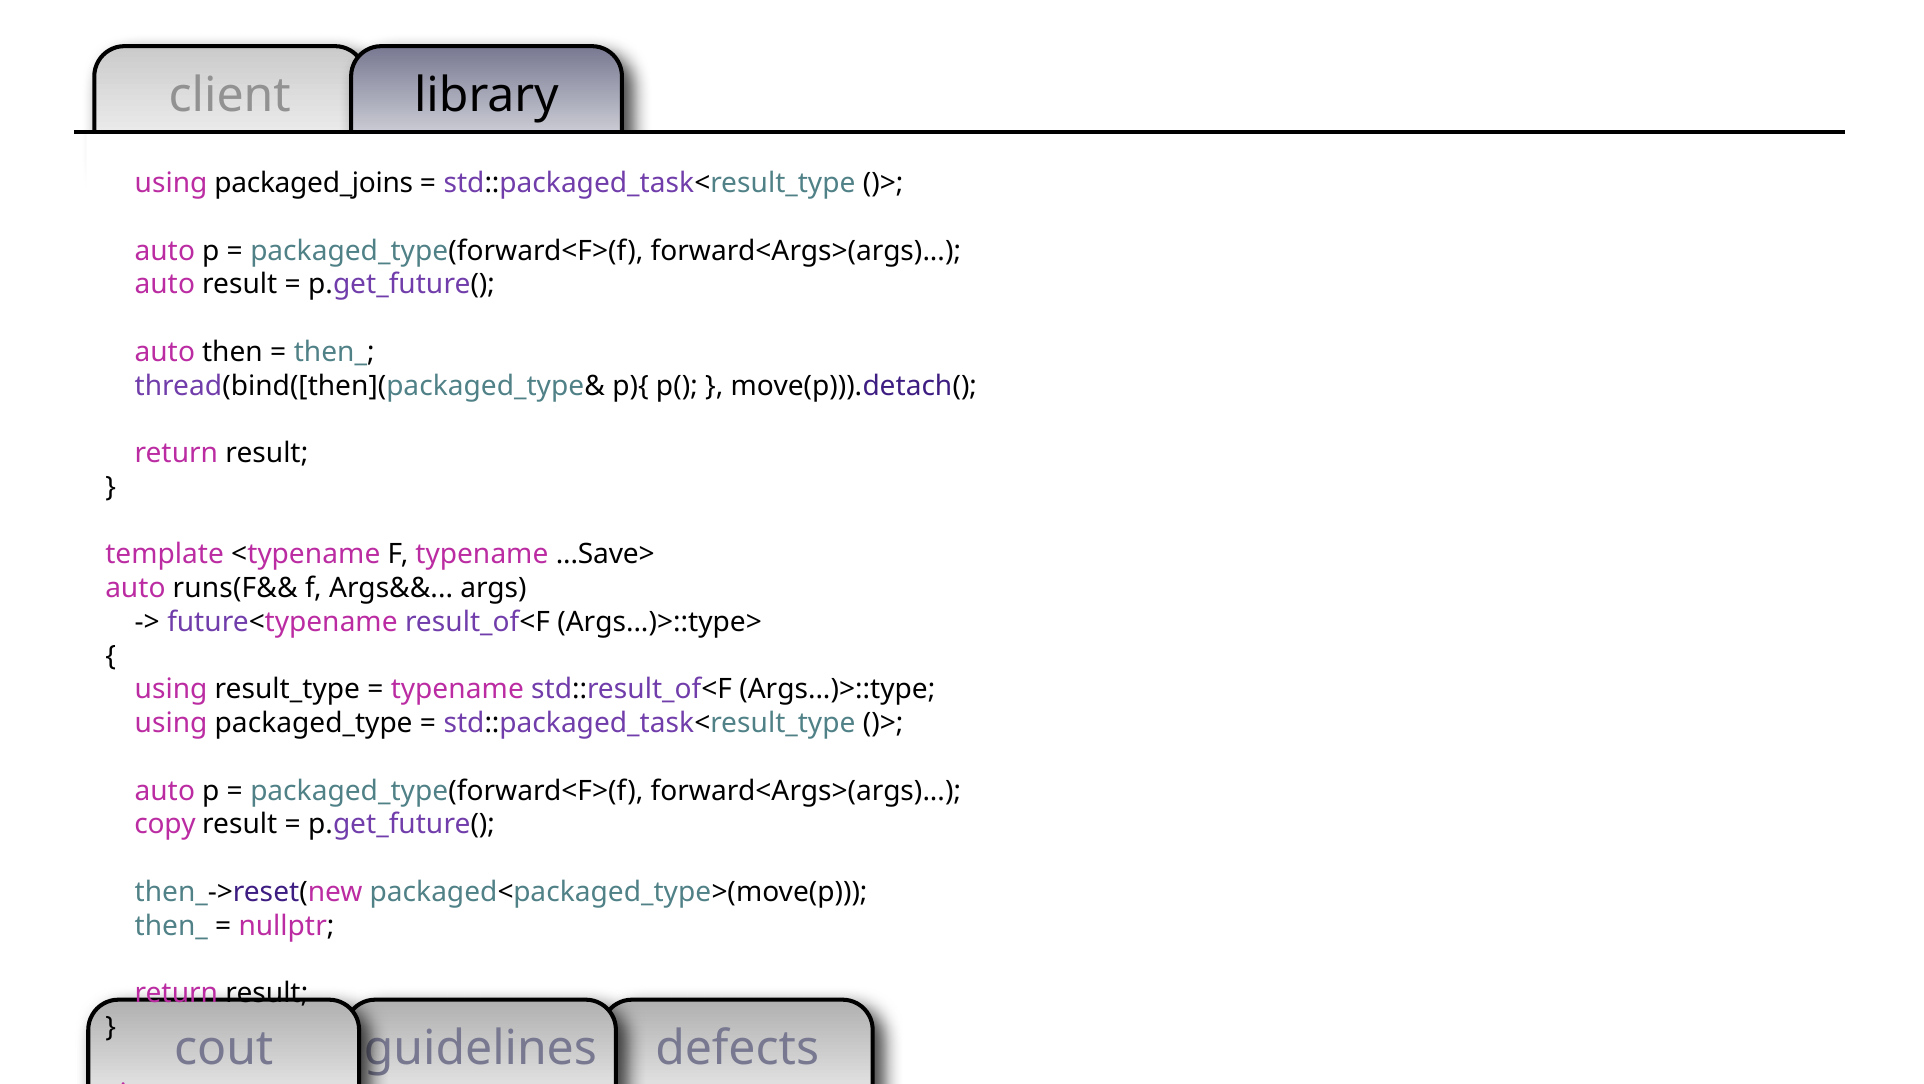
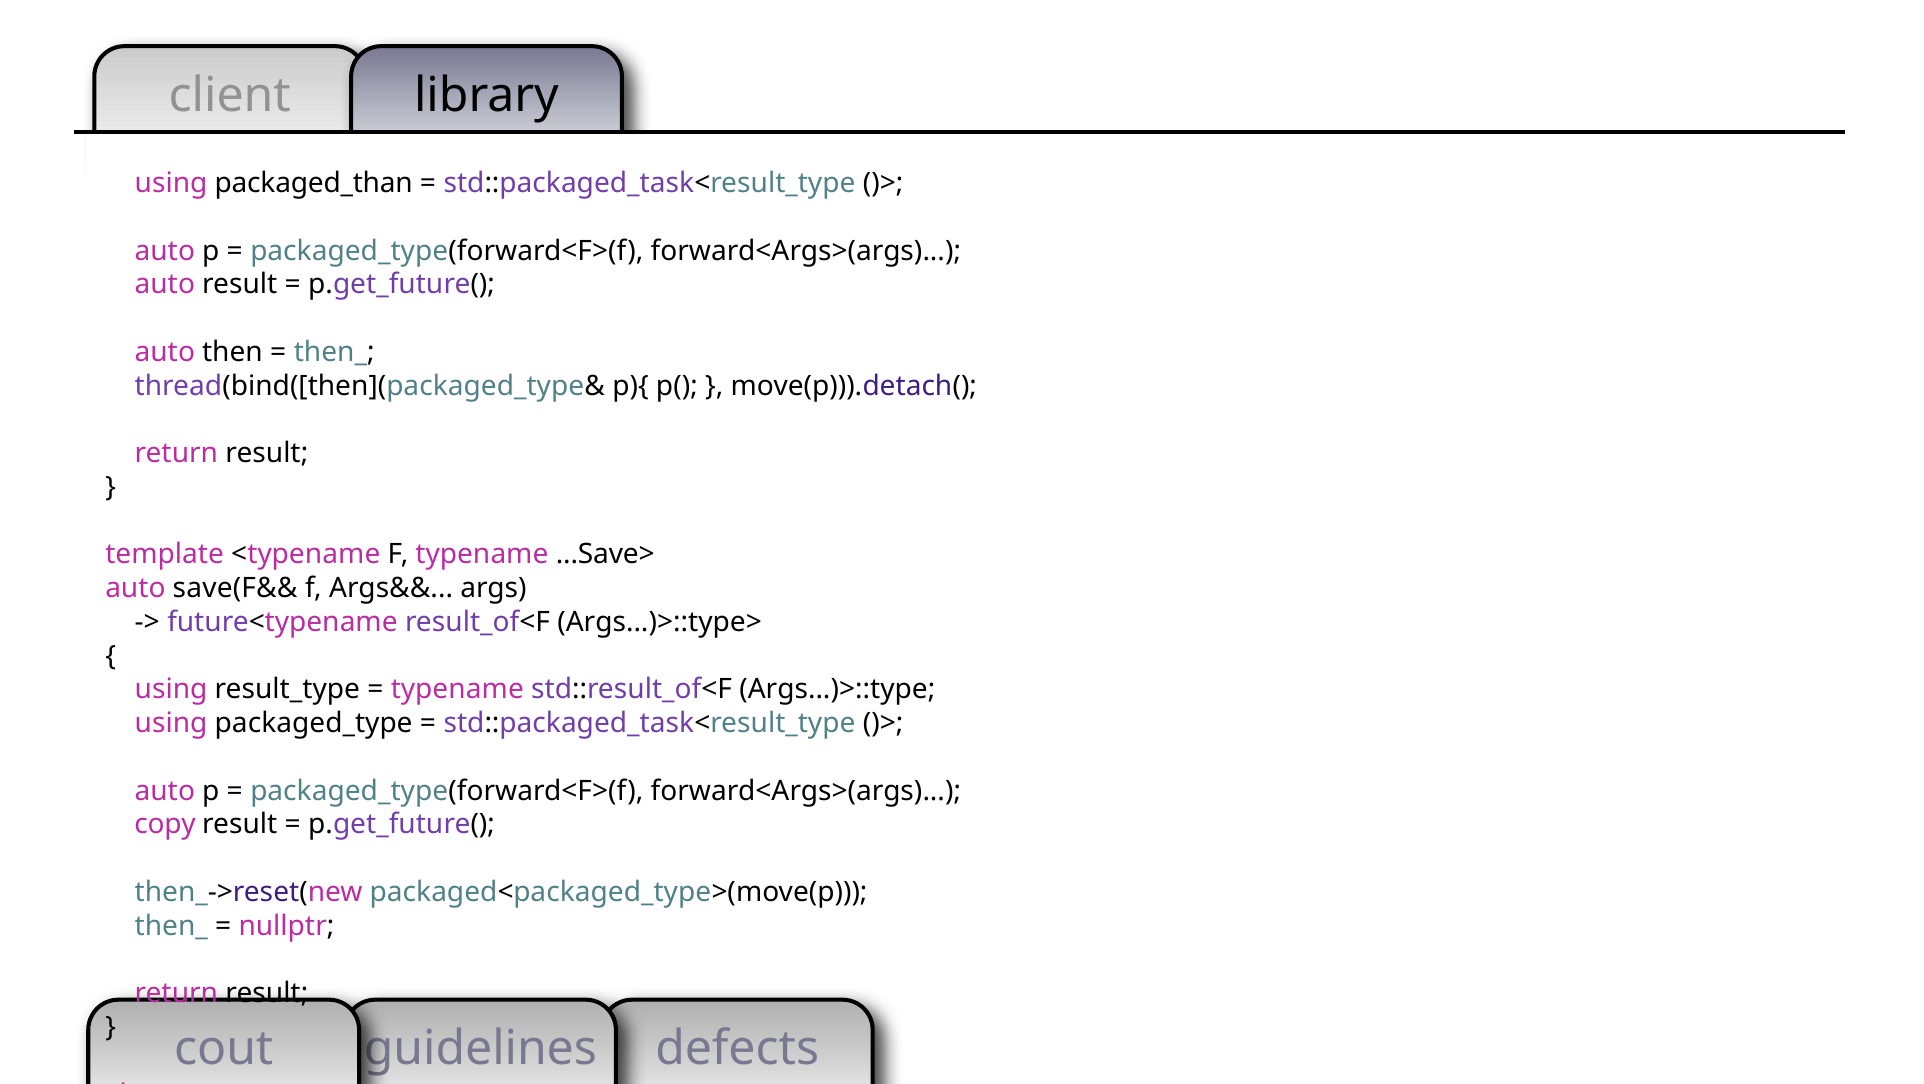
packaged_joins: packaged_joins -> packaged_than (314, 183)
runs(F&&: runs(F&& -> save(F&& (235, 588)
